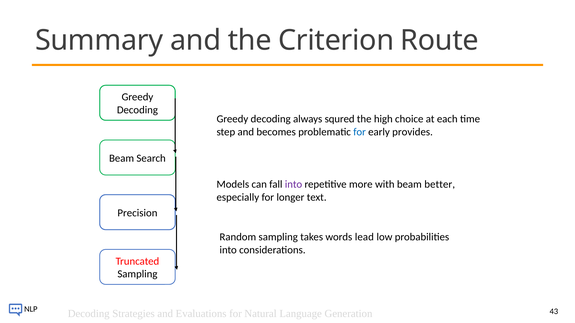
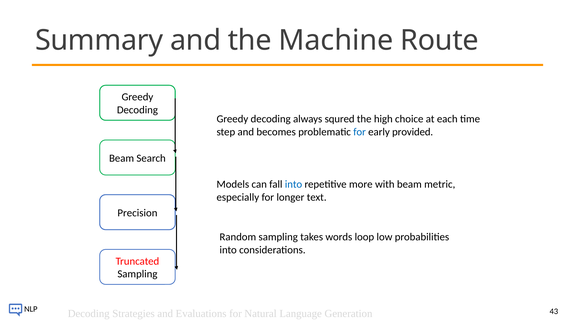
Criterion: Criterion -> Machine (336, 40)
provides: provides -> provided (413, 132)
into colour: purple -> blue (294, 185)
better: better -> metric (440, 185)
lead: lead -> loop (364, 237)
